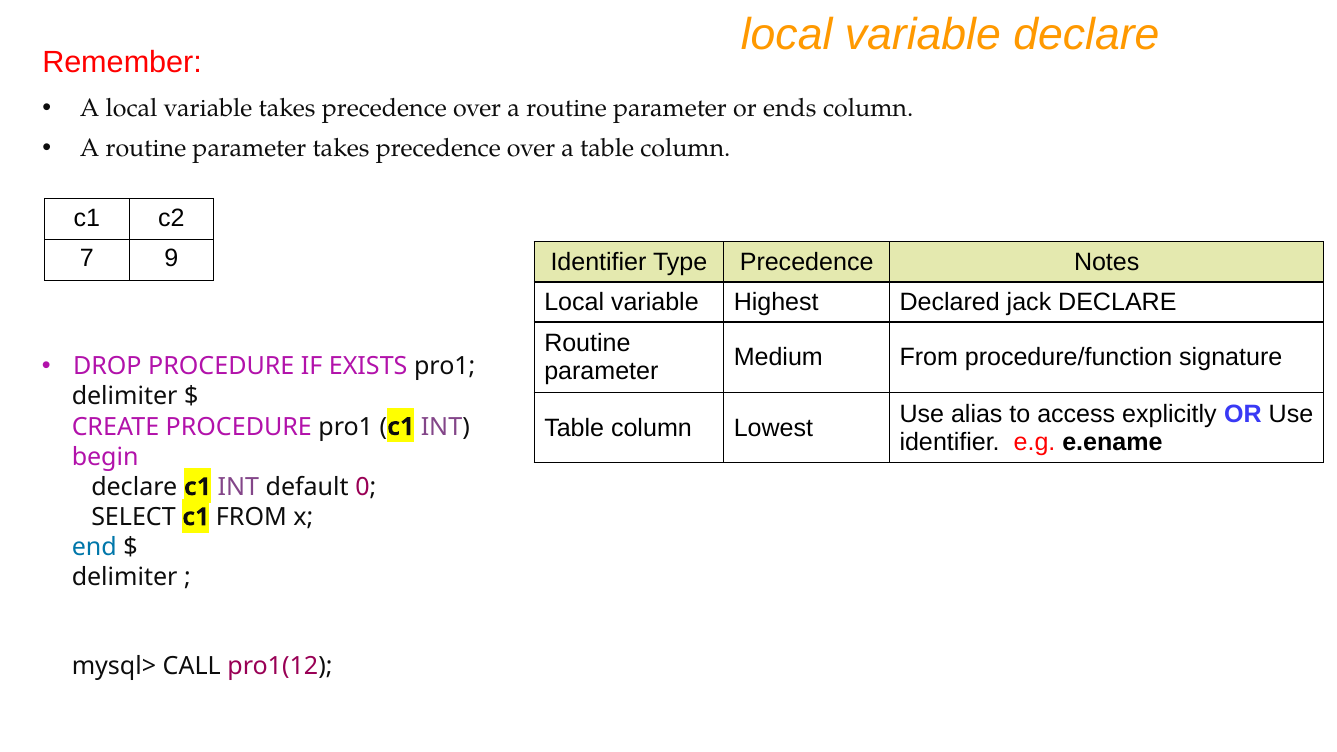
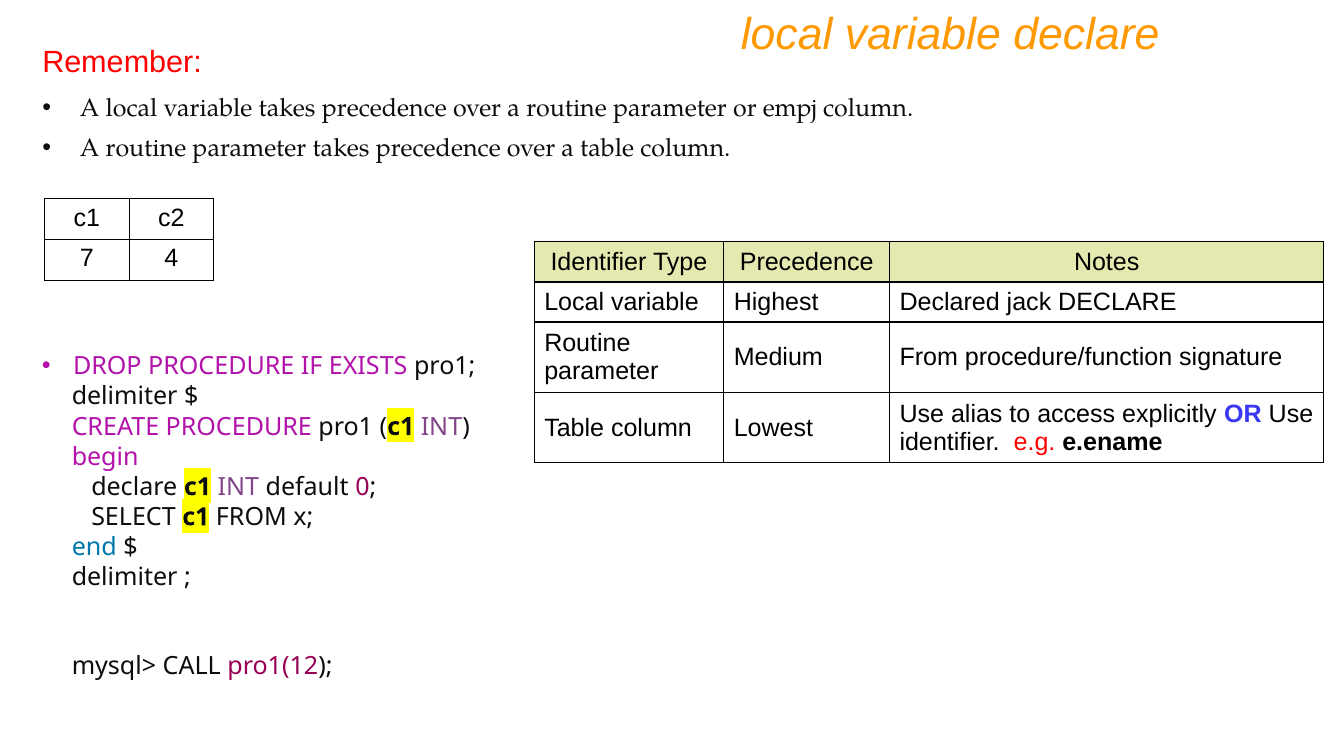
ends: ends -> empj (790, 108)
9: 9 -> 4 (171, 259)
